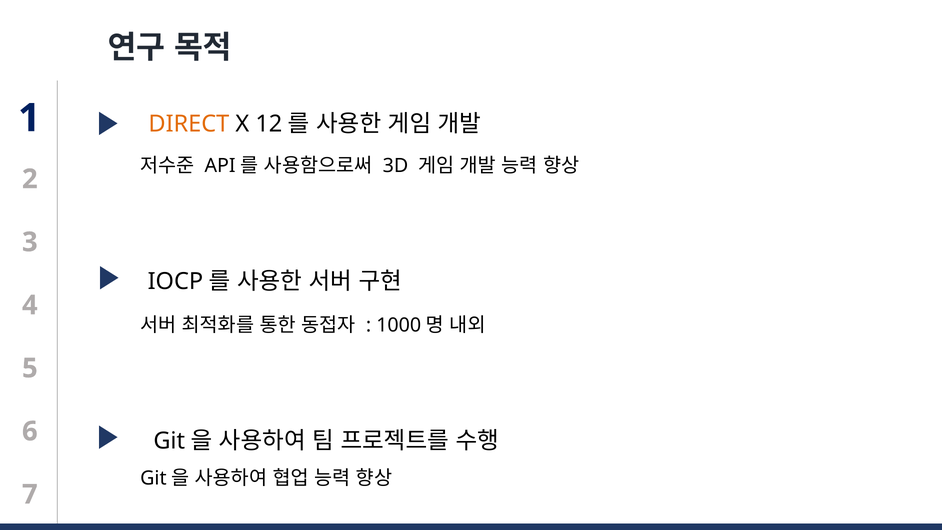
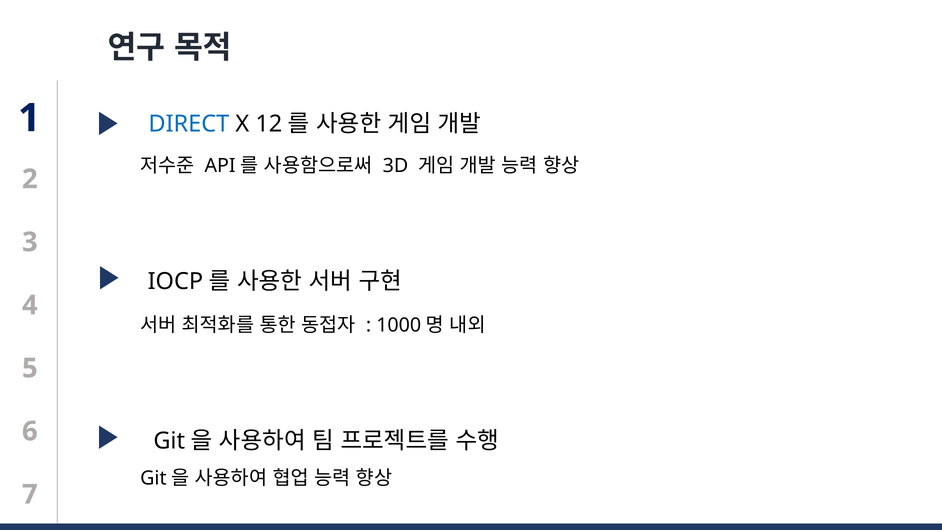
DIRECT colour: orange -> blue (189, 124)
